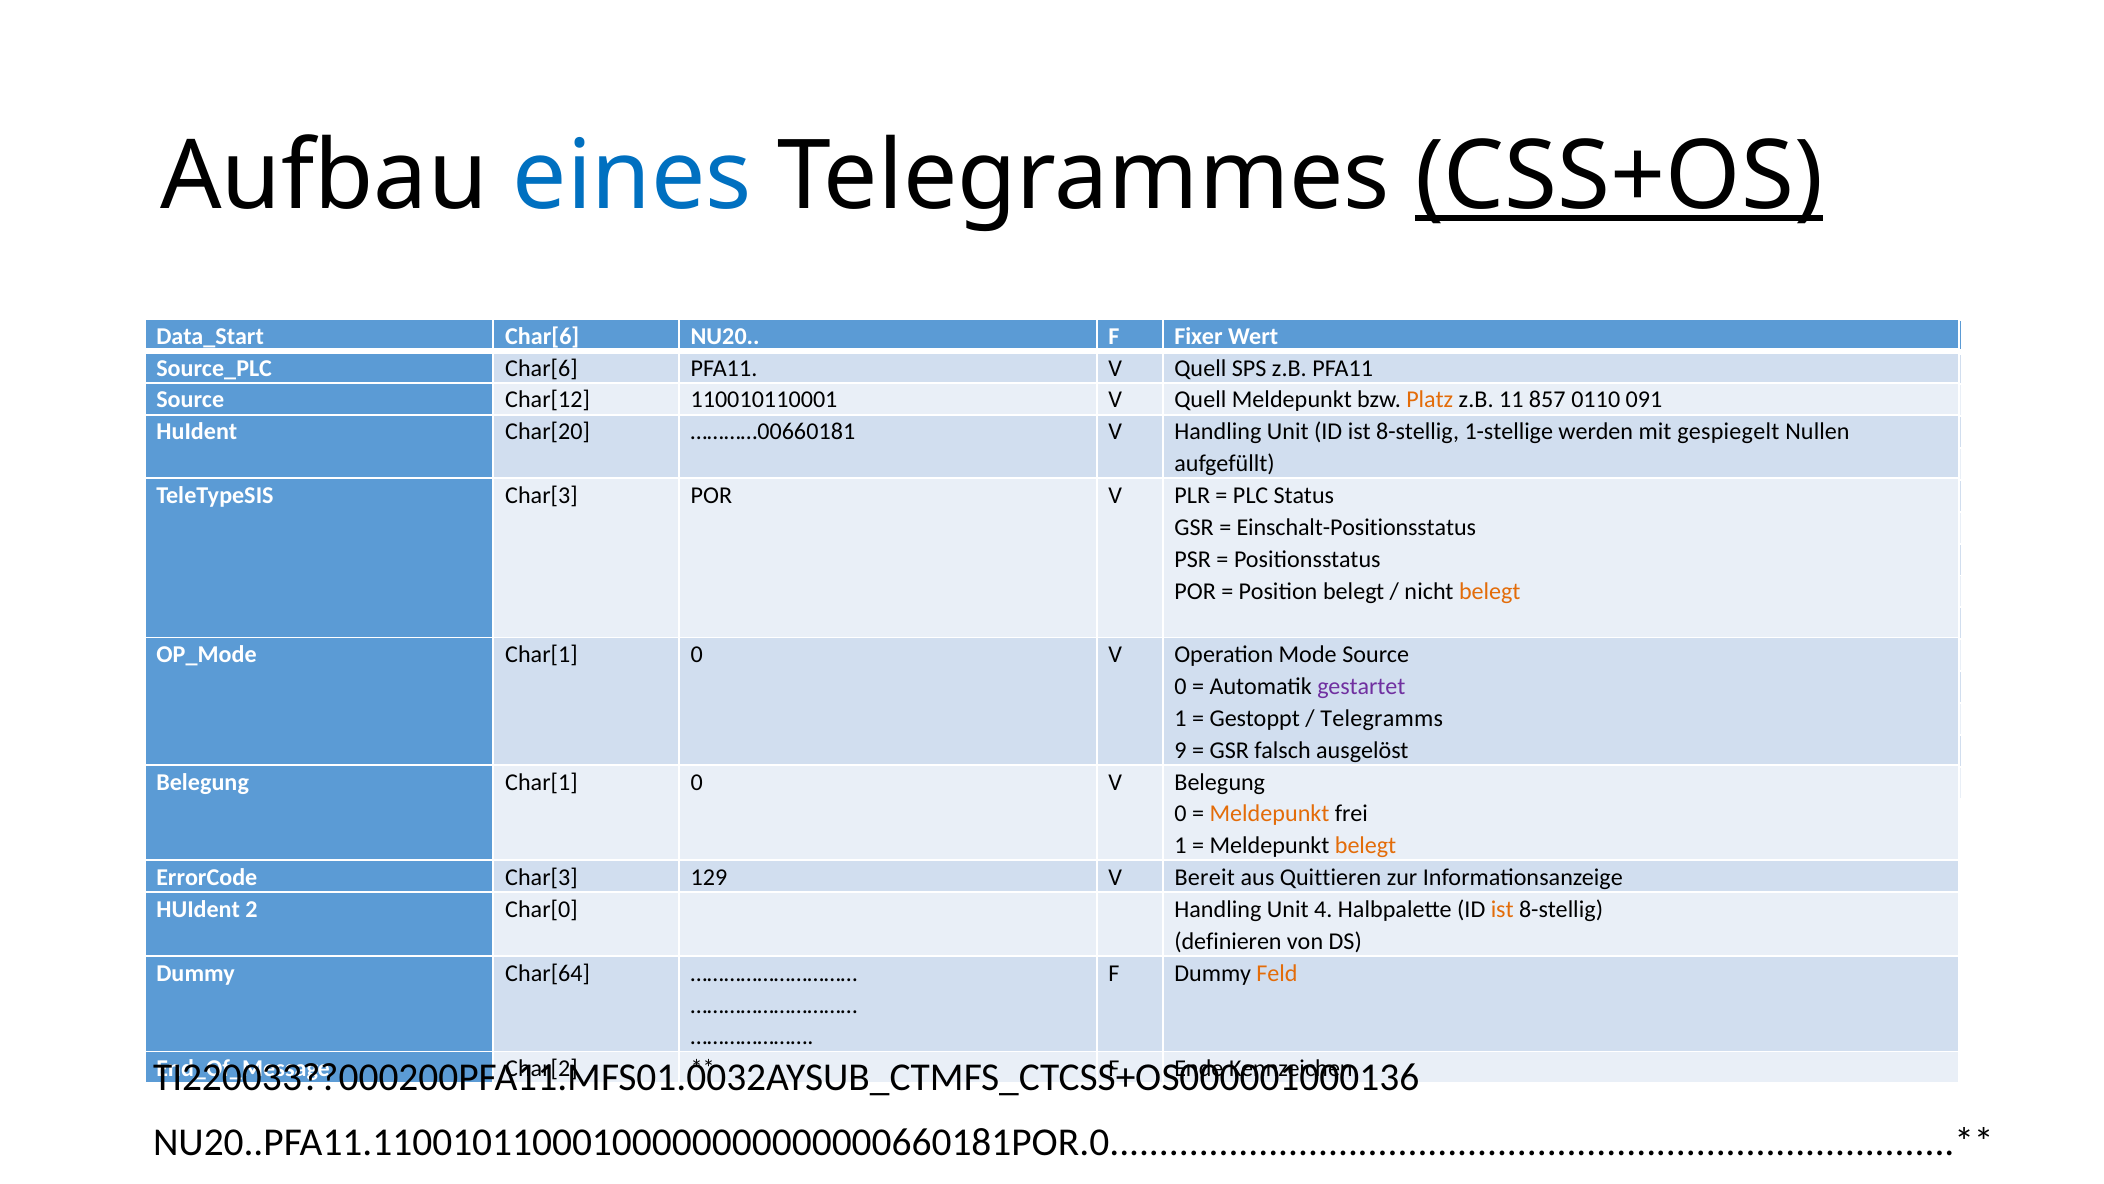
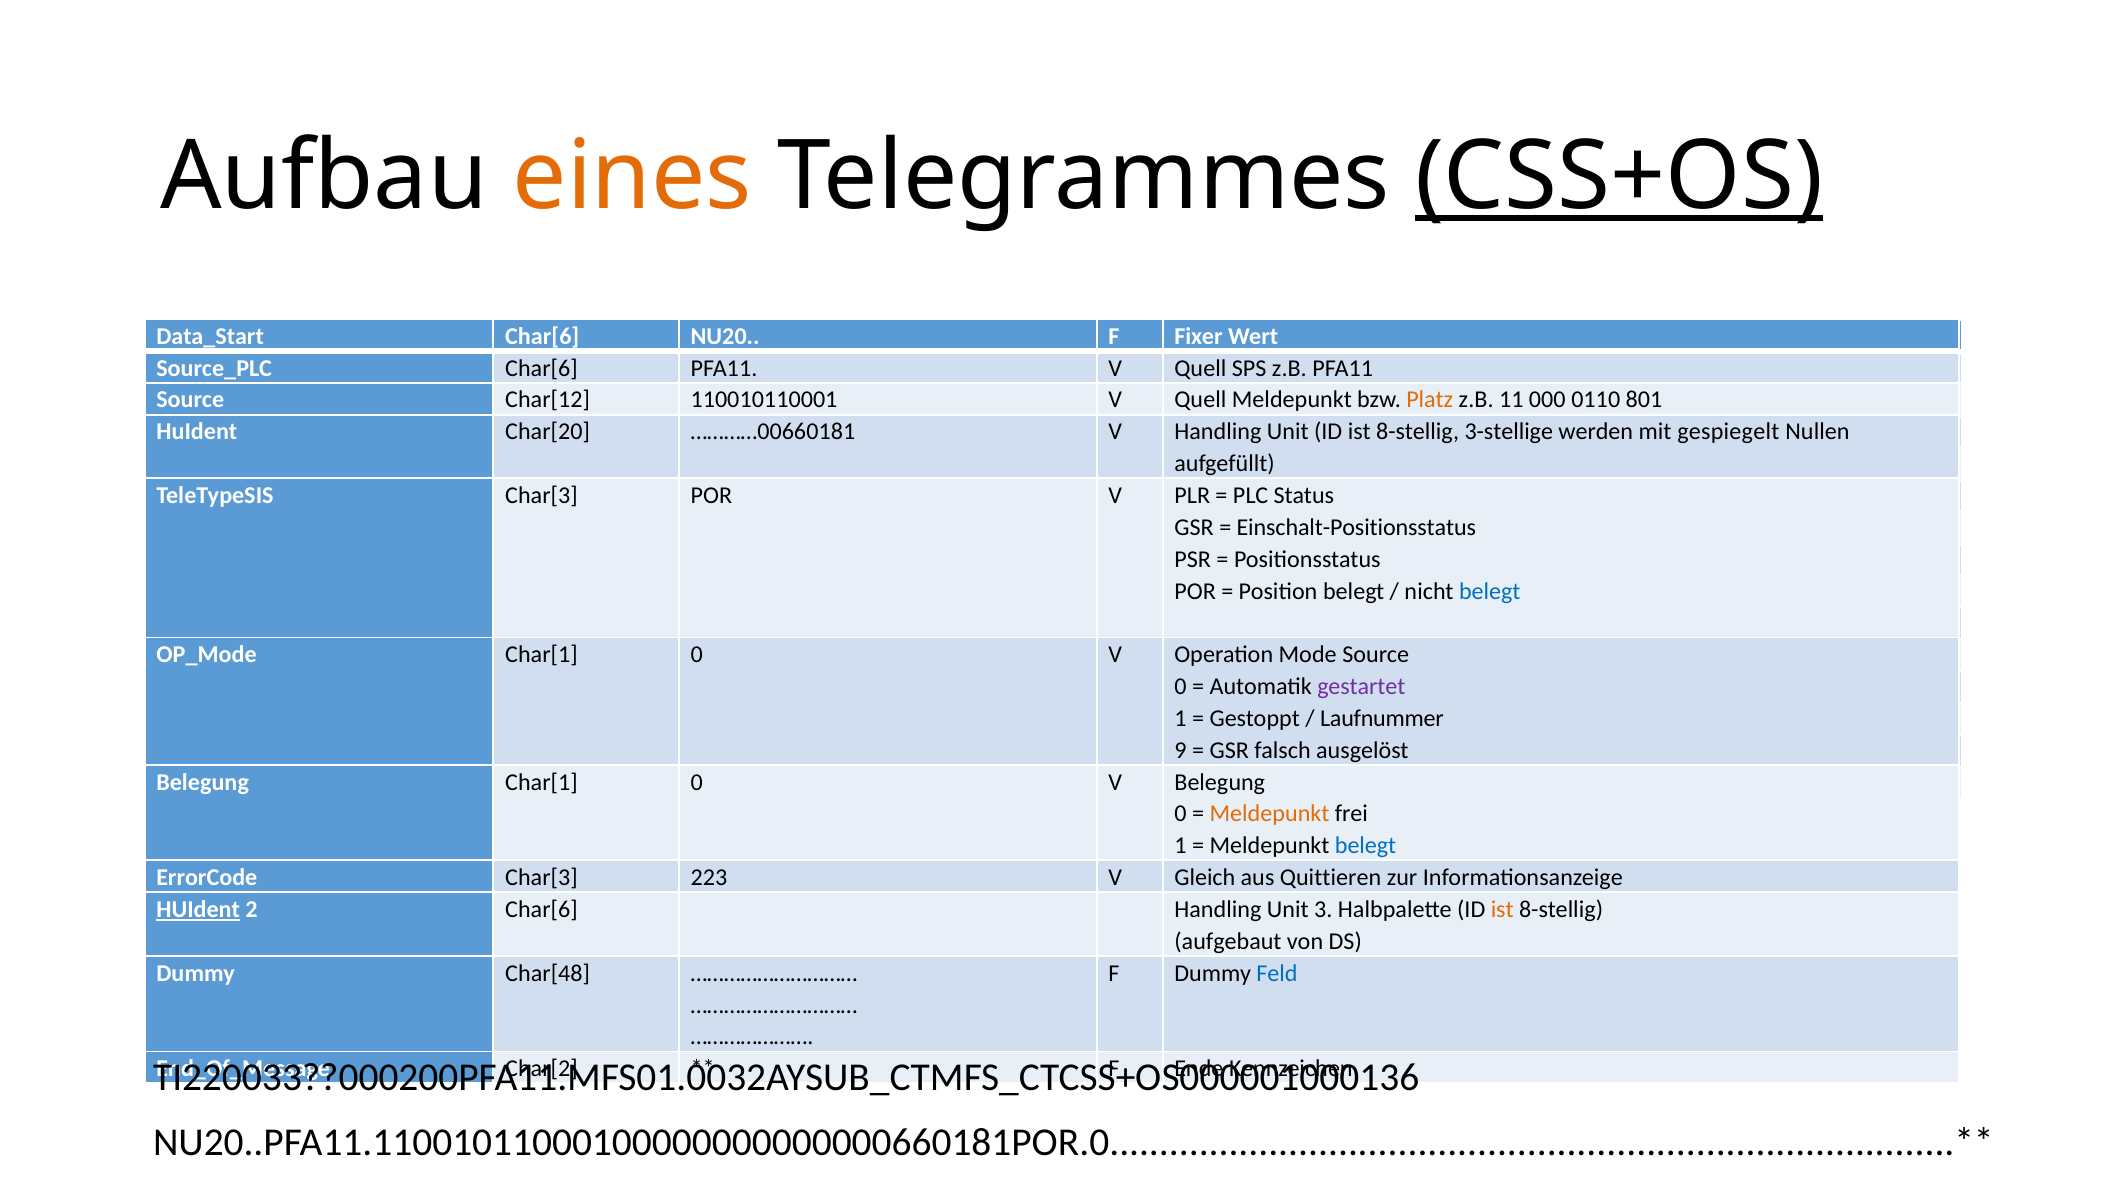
eines colour: blue -> orange (632, 177)
857: 857 -> 000 (1547, 400)
091: 091 -> 801 (1644, 400)
1-stellige: 1-stellige -> 3-stellige (1509, 432)
belegt colour: orange -> blue (1490, 591)
Telegramms: Telegramms -> Laufnummer (1382, 718)
belegt colour: orange -> blue (1366, 845)
129: 129 -> 223 (709, 877)
Bereit: Bereit -> Gleich (1205, 877)
HUIdent underline: none -> present (198, 909)
2 Char[0: Char[0 -> Char[6 (541, 909)
4: 4 -> 3 (1323, 909)
definieren: definieren -> aufgebaut (1228, 941)
Char[64: Char[64 -> Char[48 (548, 973)
Feld colour: orange -> blue (1277, 973)
